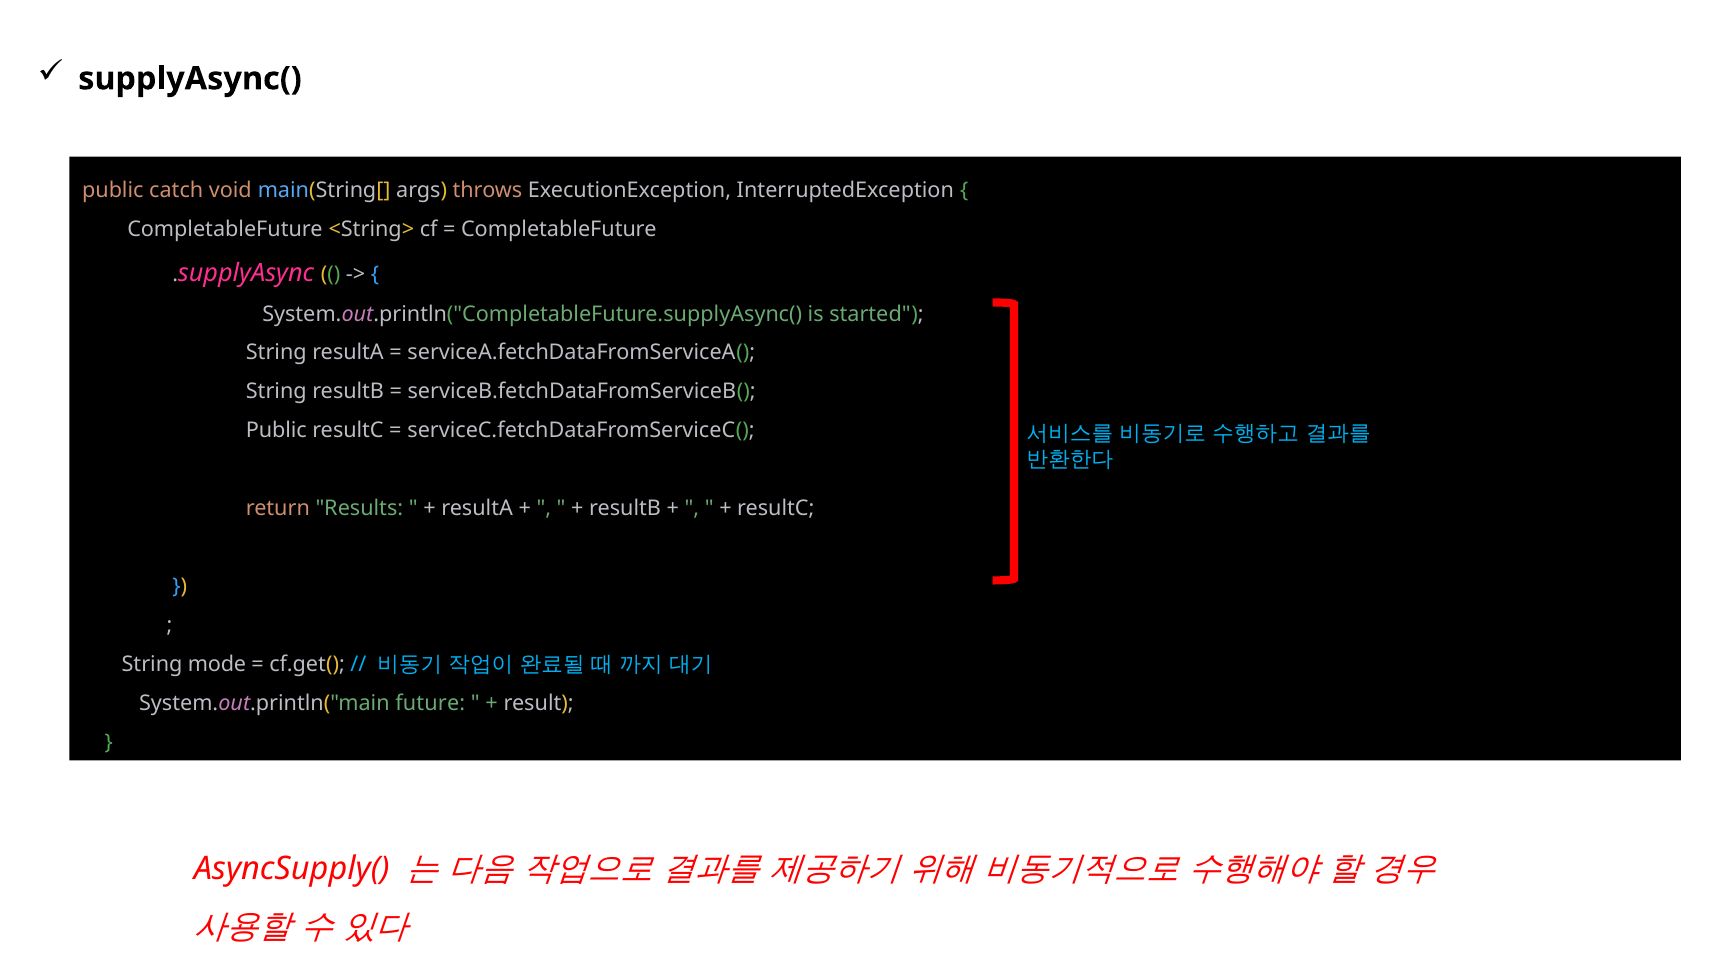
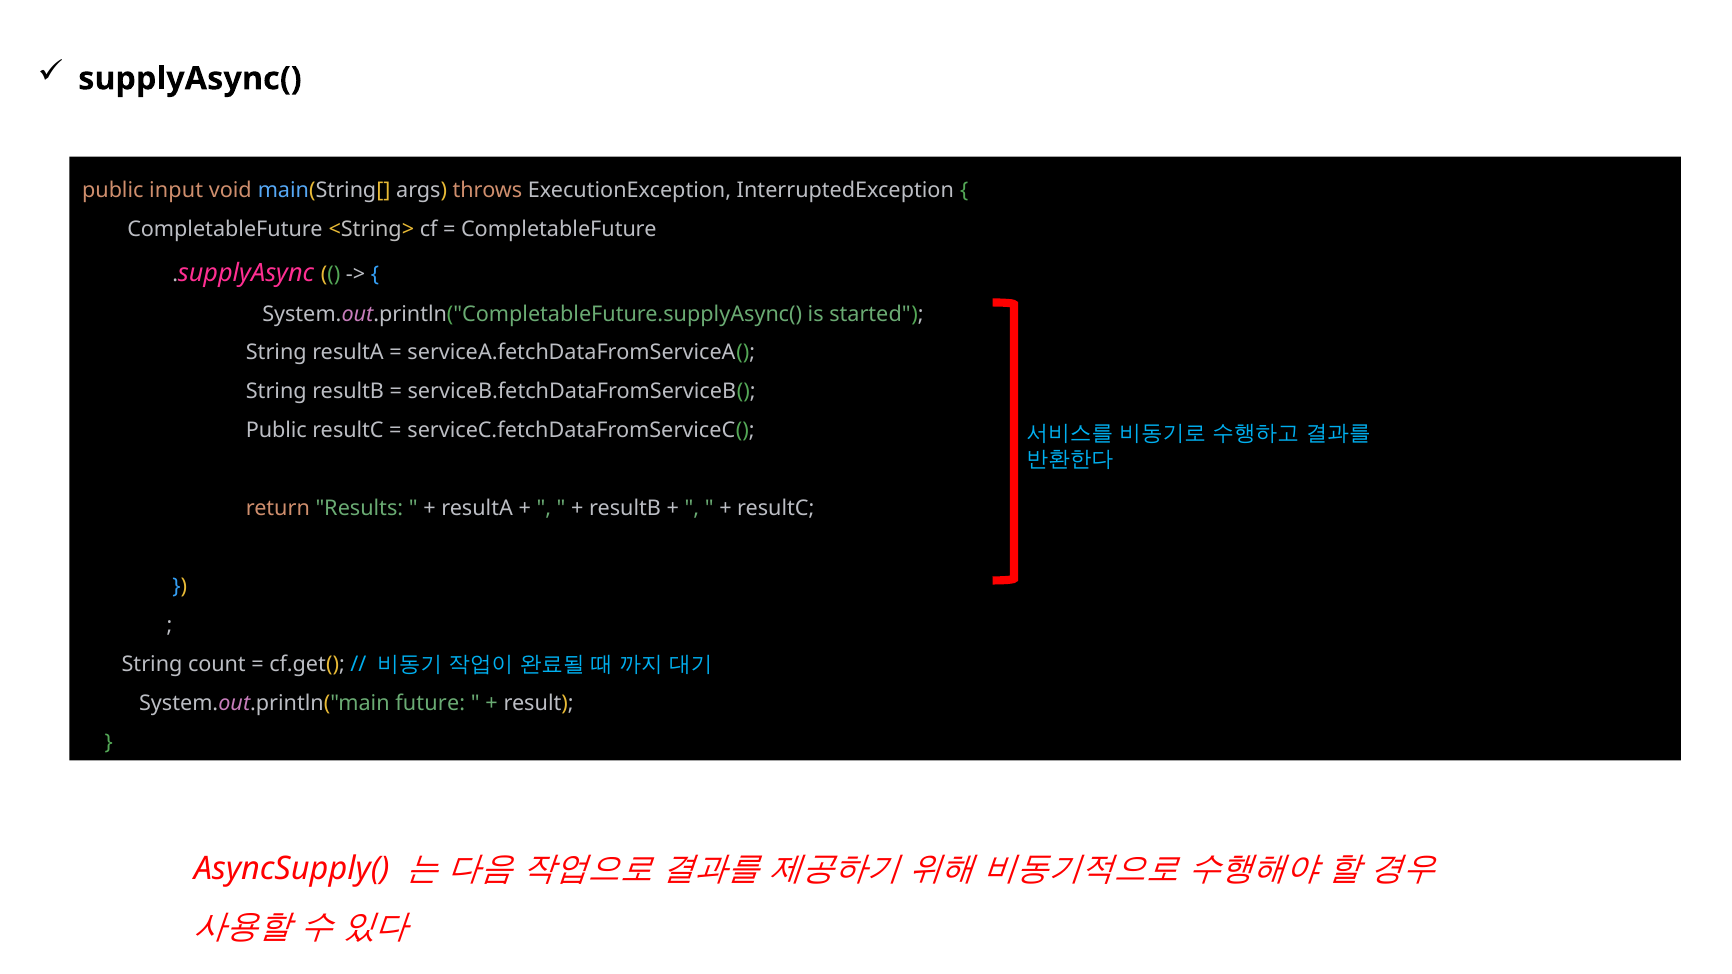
catch: catch -> input (176, 191)
mode: mode -> count (217, 665)
